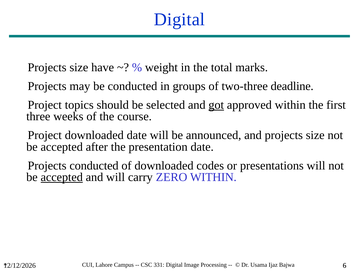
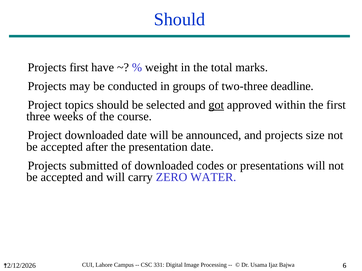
Digital: Digital -> Should (179, 19)
size: size -> first (79, 67)
conducted: conducted -> submitted (94, 166)
accepted underline: present -> none (62, 177)
ZERO WITHIN: WITHIN -> WATER (213, 177)
